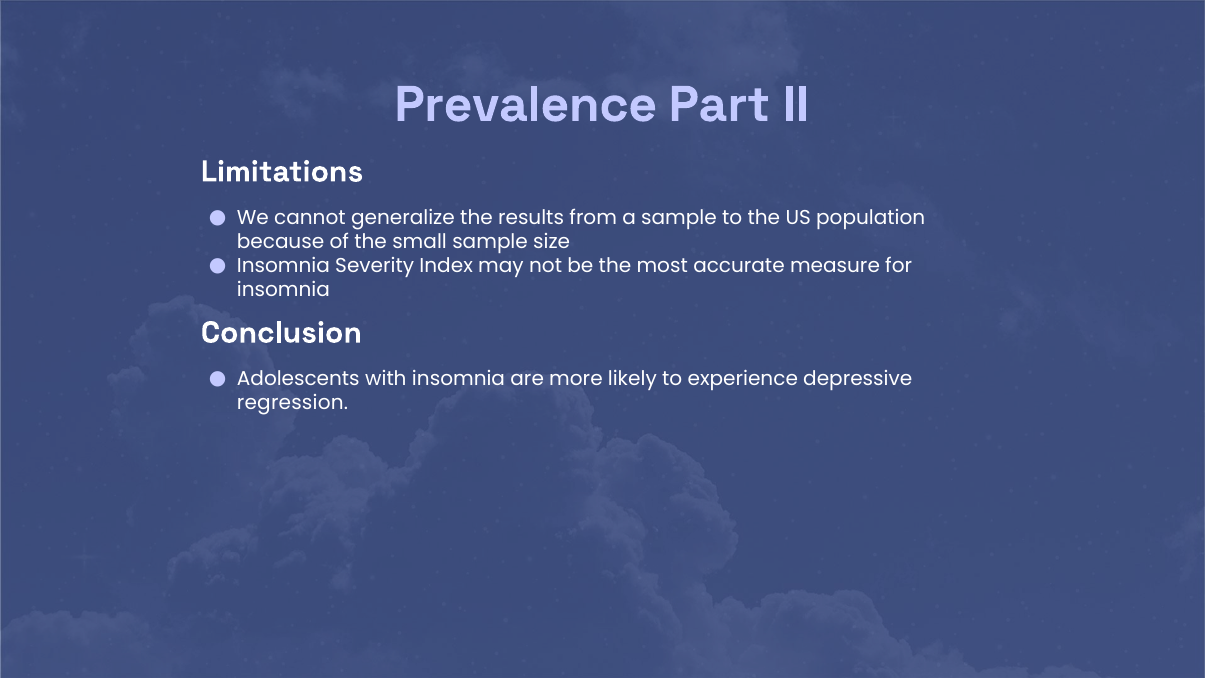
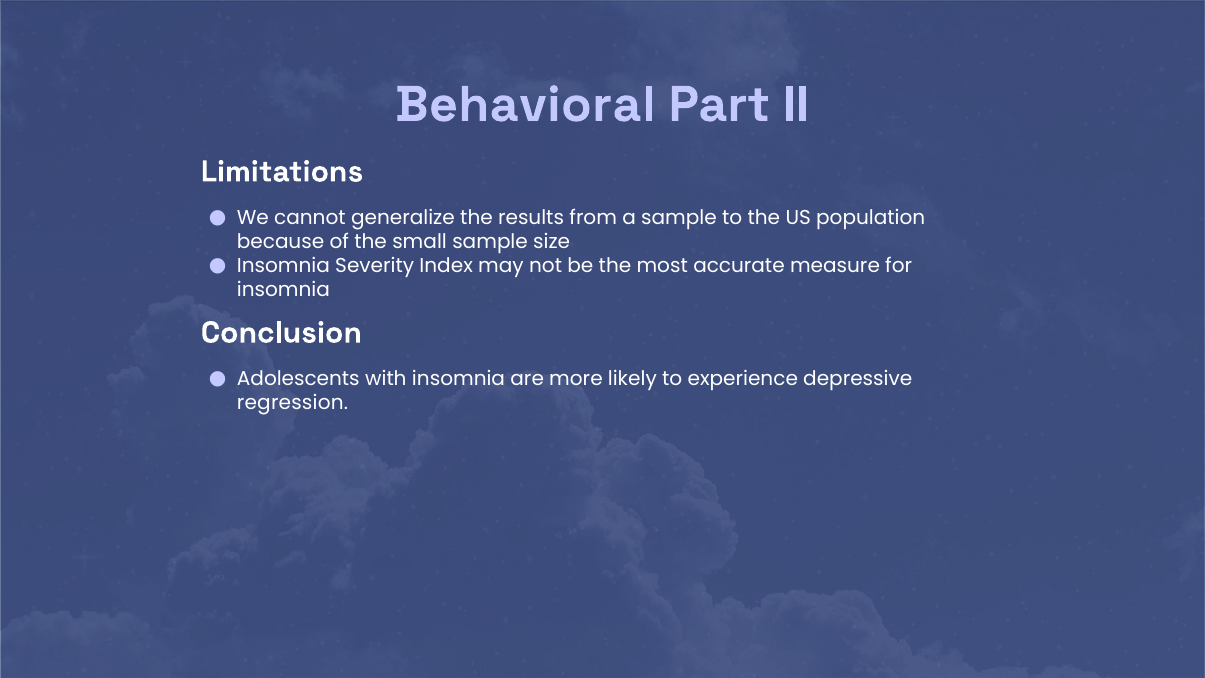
Prevalence: Prevalence -> Behavioral (525, 104)
